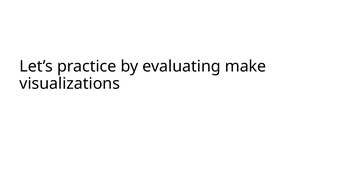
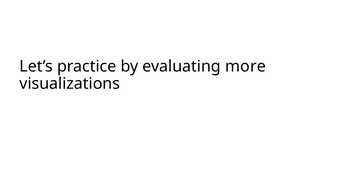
make: make -> more (245, 67)
